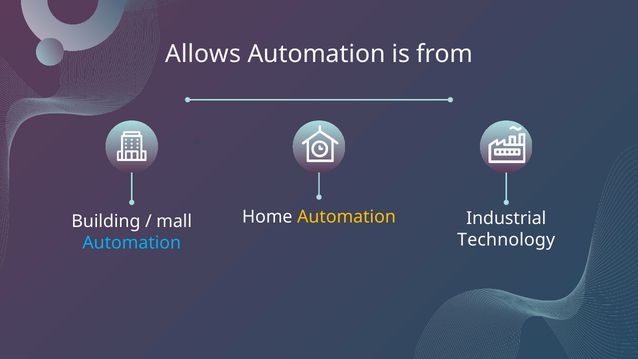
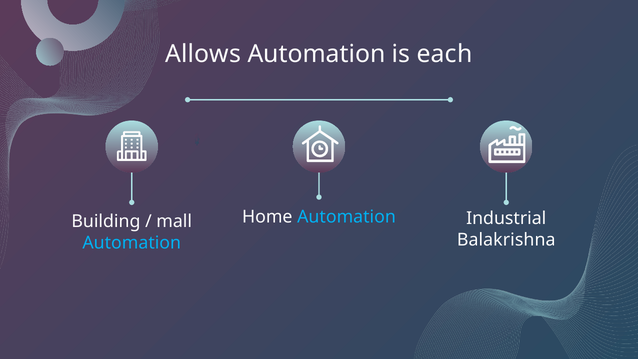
from: from -> each (445, 54)
Automation colour: yellow -> light blue (347, 217)
Technology: Technology -> Balakrishna (506, 240)
